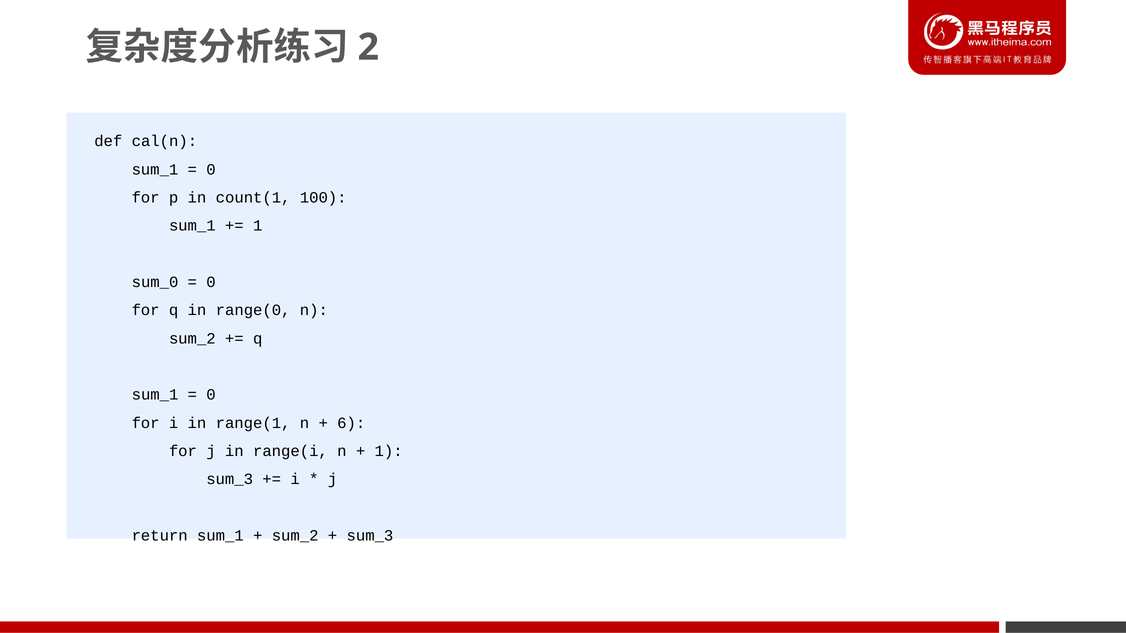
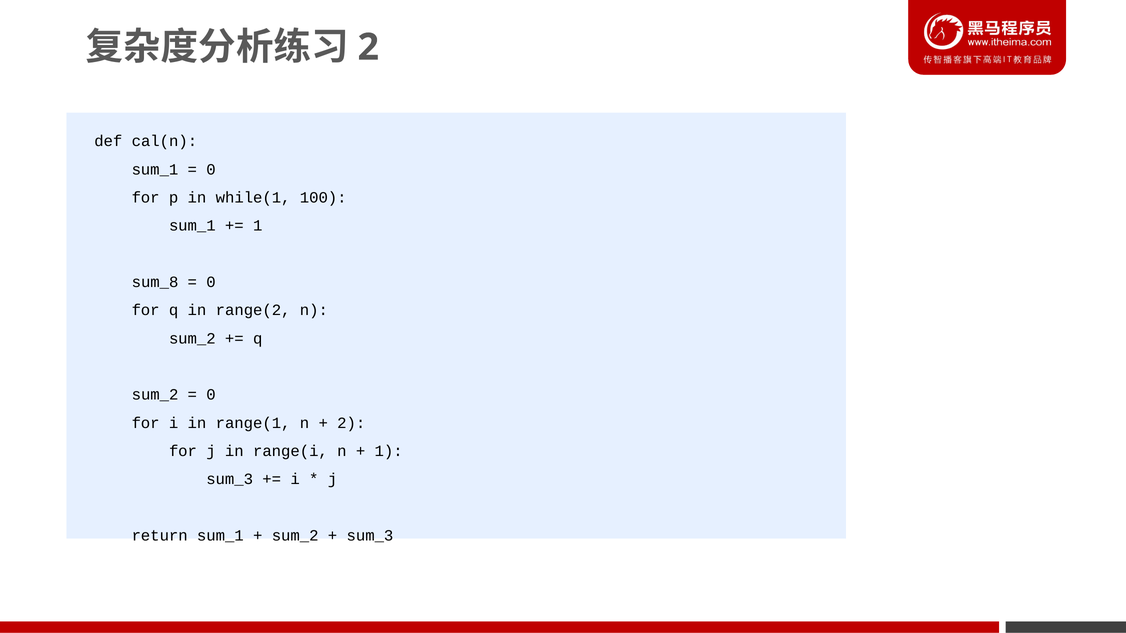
count(1: count(1 -> while(1 (253, 198)
sum_0: sum_0 -> sum_8 (155, 282)
range(0: range(0 -> range(2 (253, 310)
sum_1: sum_1 -> sum_2 (155, 395)
6: 6 -> 2 (351, 423)
